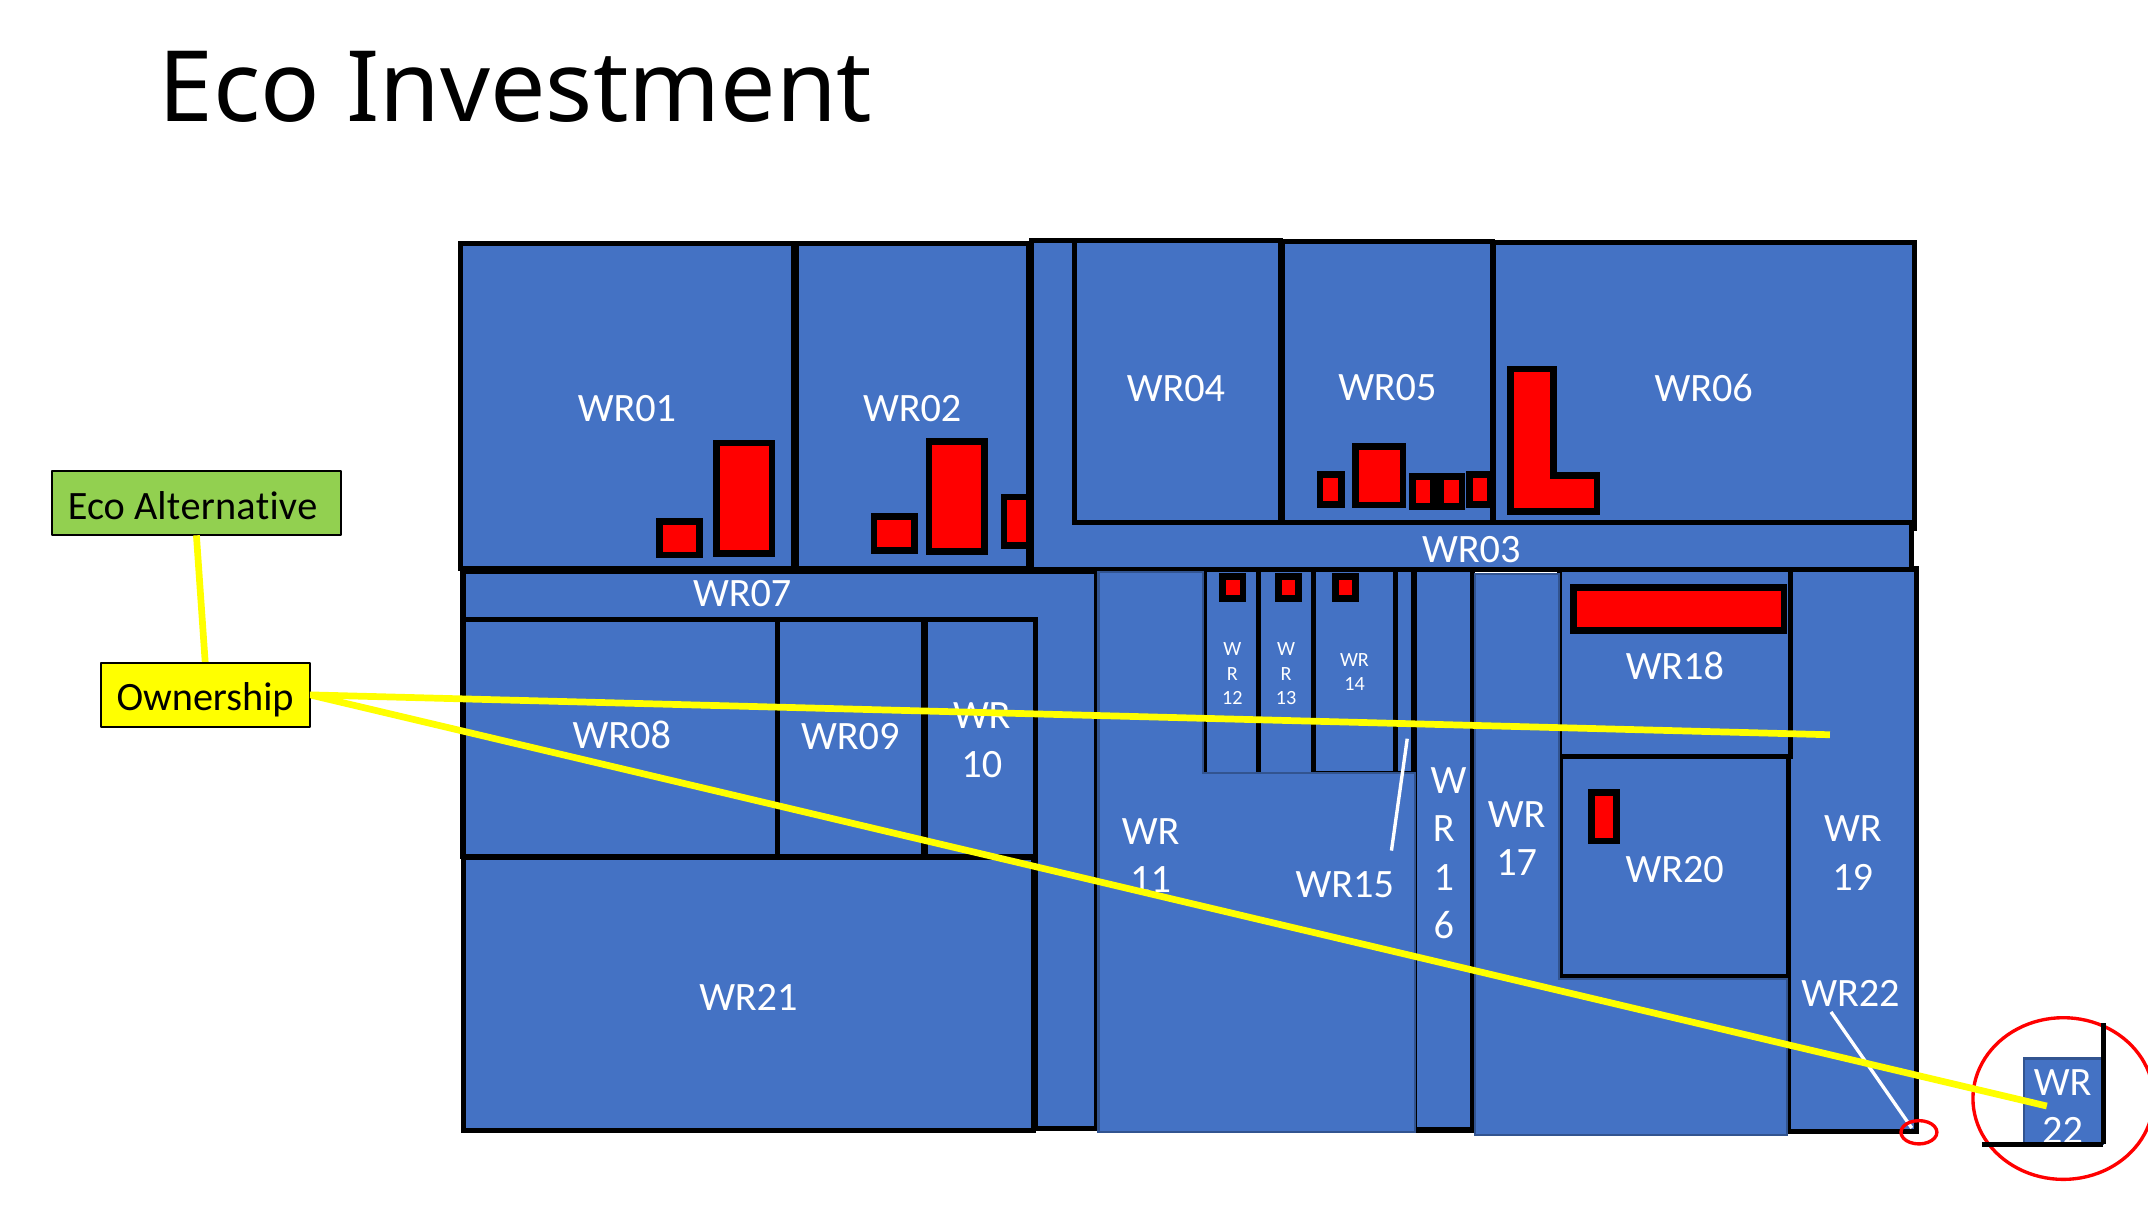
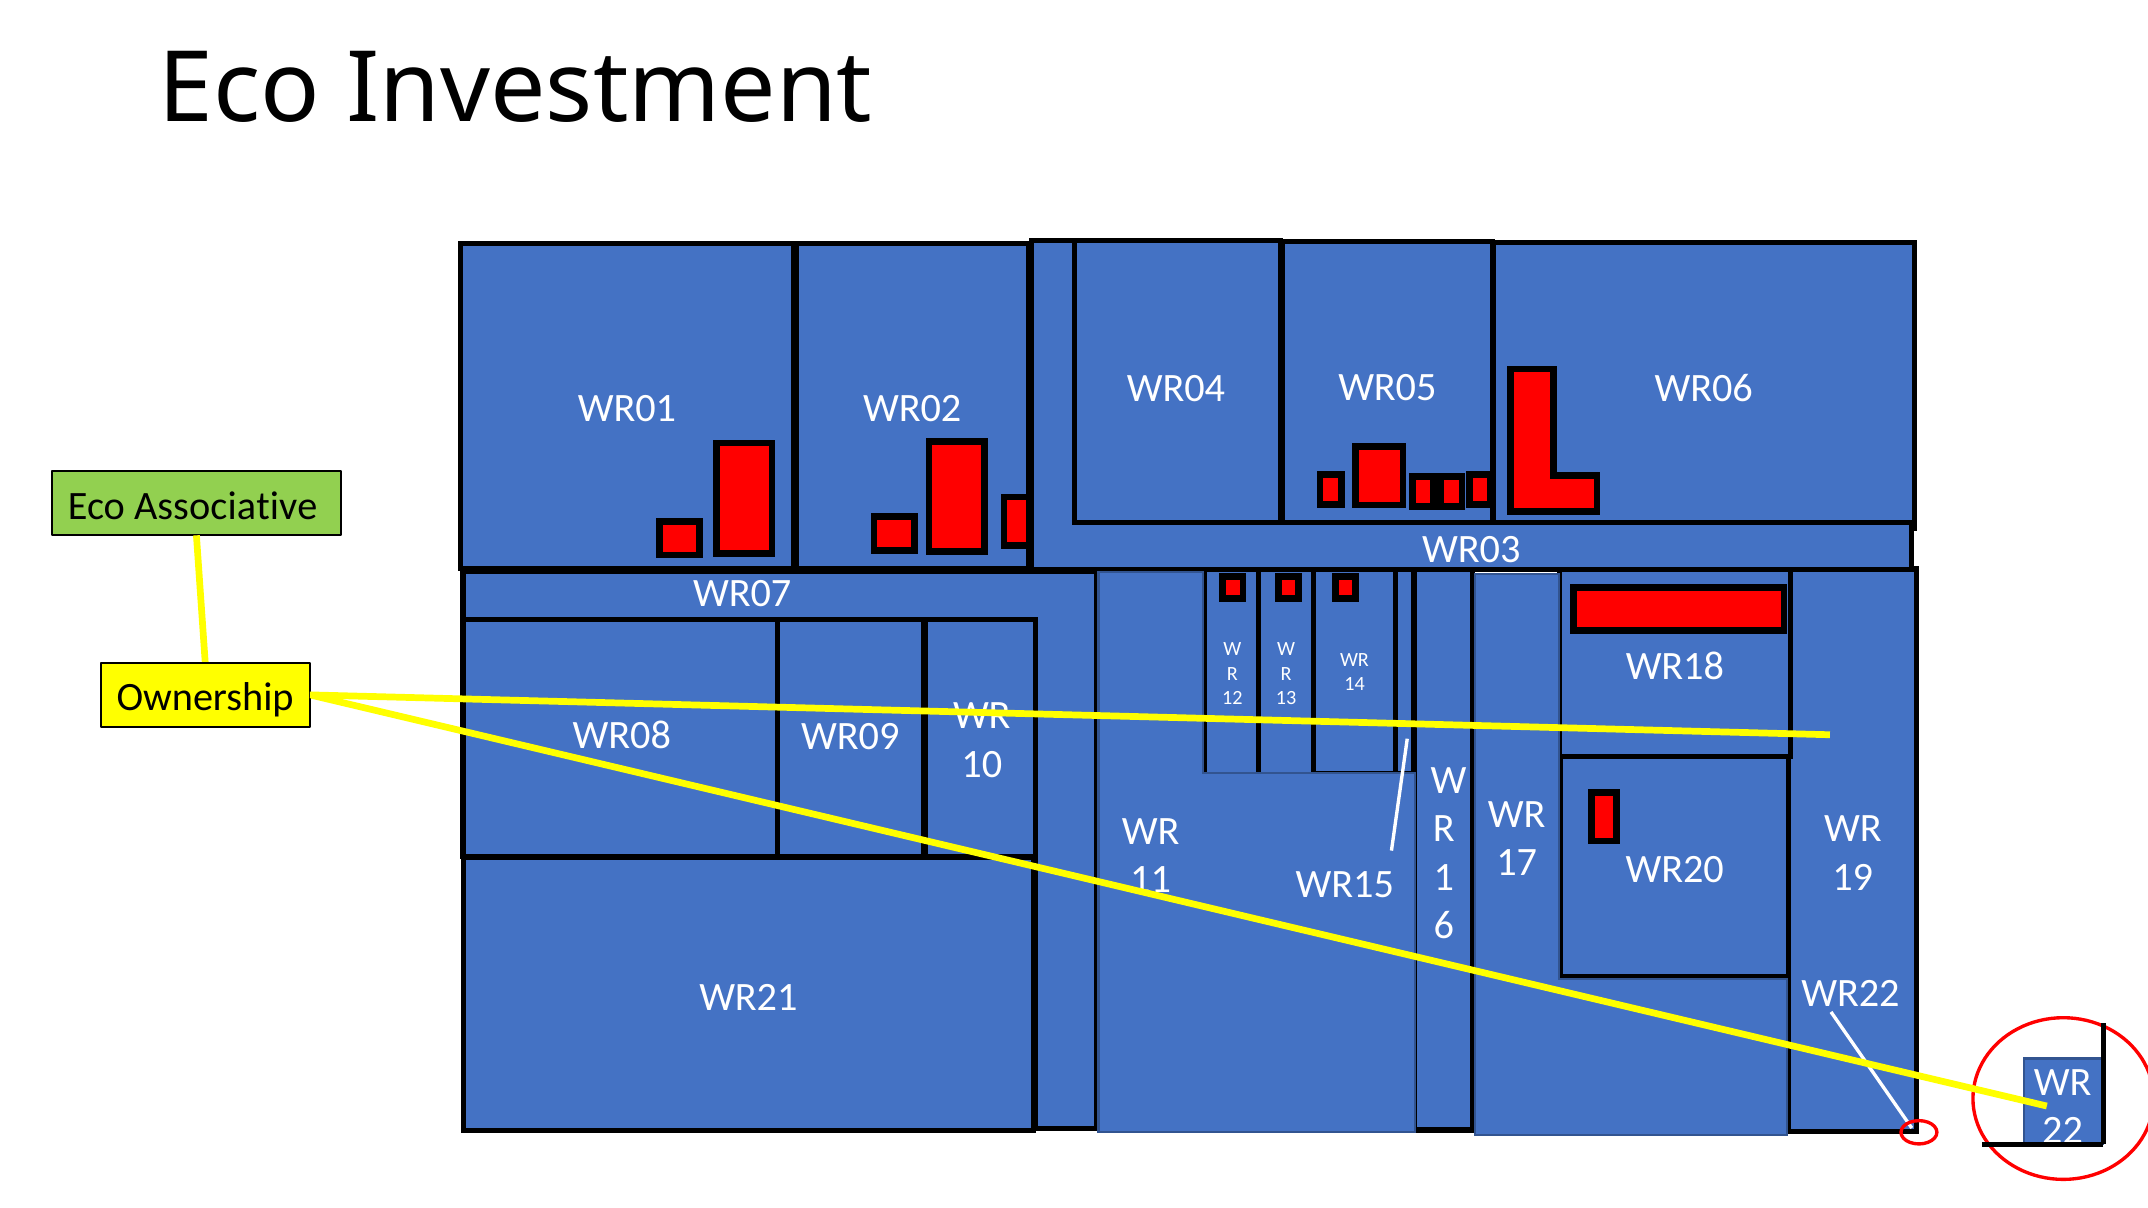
Alternative: Alternative -> Associative (226, 506)
